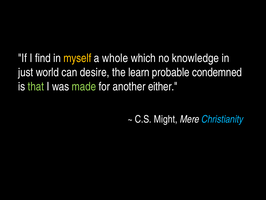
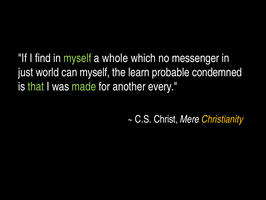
myself colour: yellow -> light green (77, 58)
knowledge: knowledge -> messenger (196, 58)
can desire: desire -> myself (95, 72)
either: either -> every (163, 86)
Might: Might -> Christ (166, 119)
Christianity colour: light blue -> yellow (222, 119)
